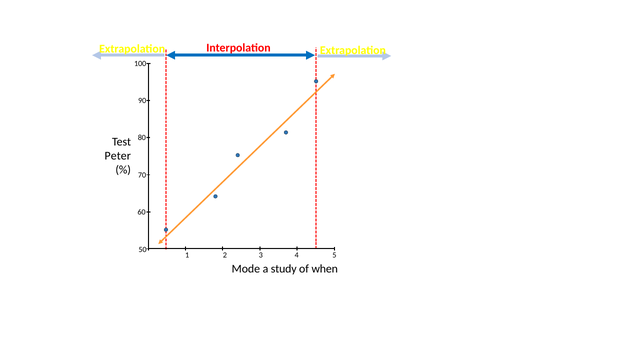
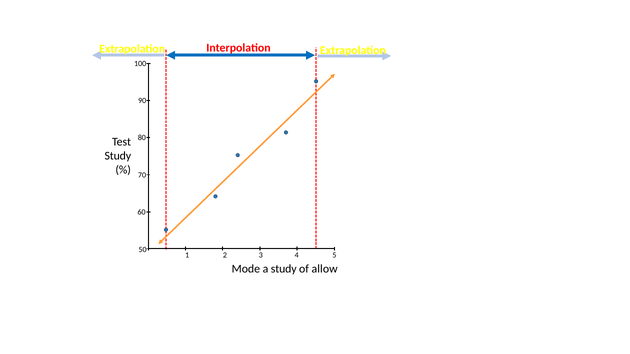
Peter: Peter -> Study (118, 156)
when: when -> allow (325, 269)
